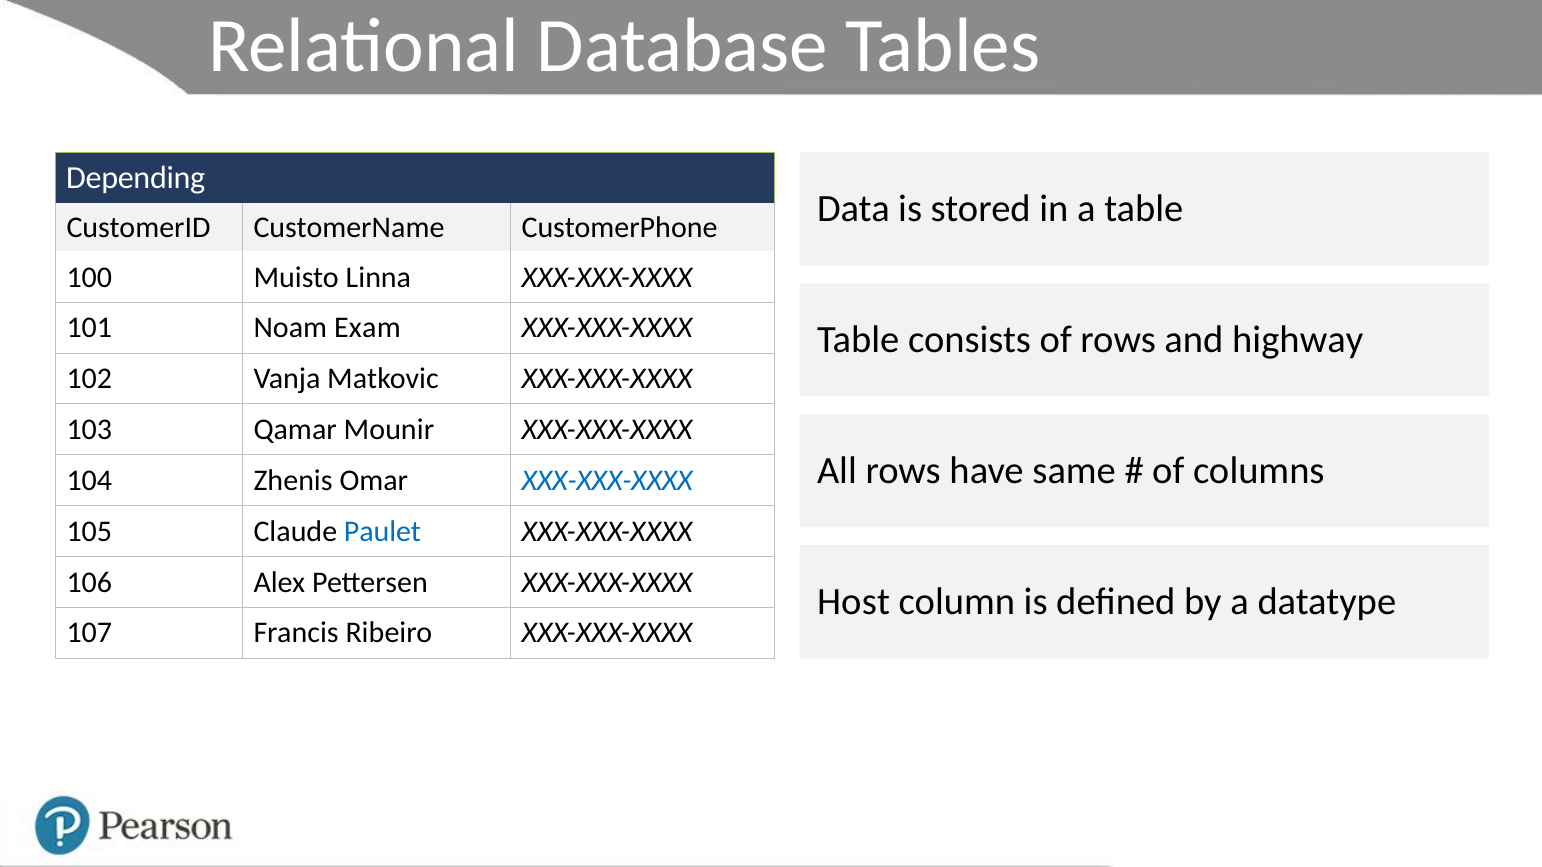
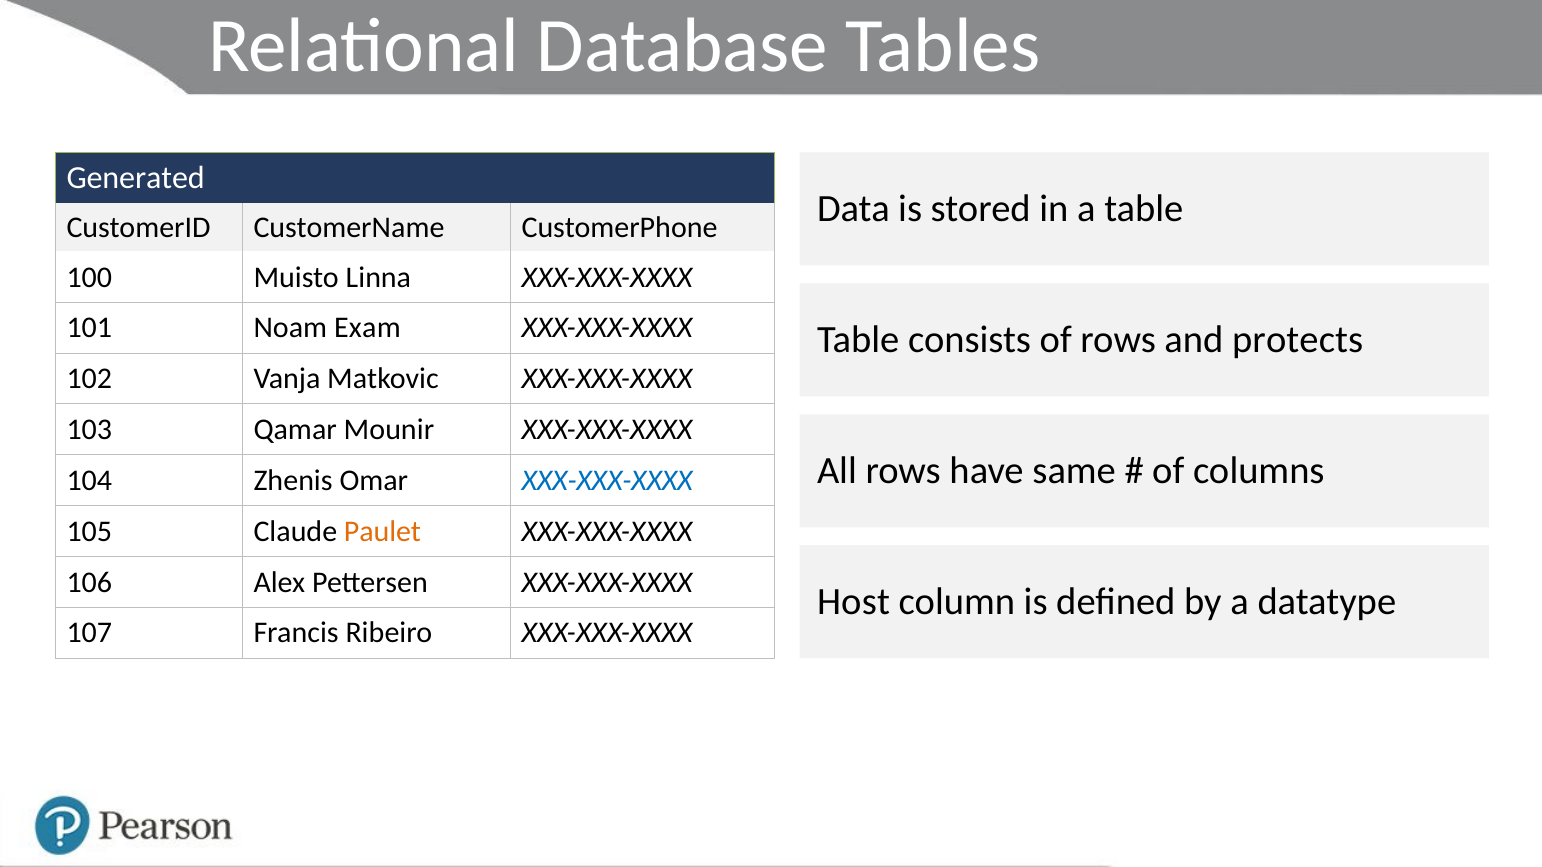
Depending: Depending -> Generated (136, 178)
highway: highway -> protects (1298, 340)
Paulet colour: blue -> orange (382, 532)
